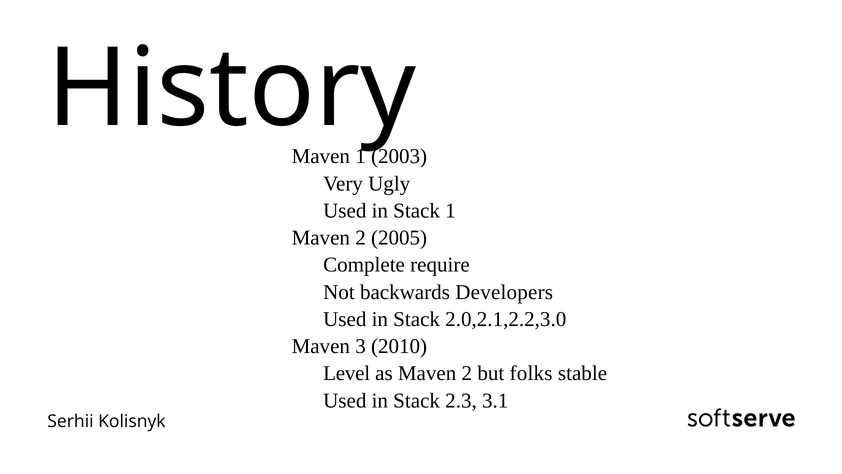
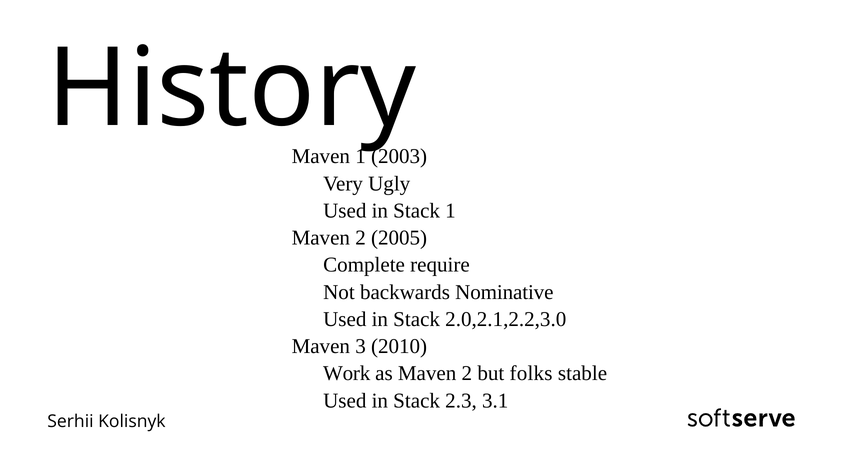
Developers: Developers -> Nominative (504, 292)
Level: Level -> Work (347, 373)
